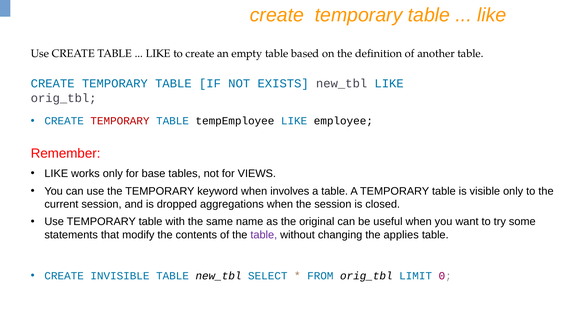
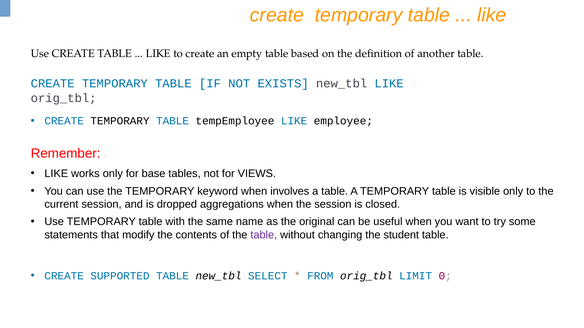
TEMPORARY colour: red -> black (120, 121)
applies: applies -> student (401, 235)
INVISIBLE: INVISIBLE -> SUPPORTED (120, 276)
